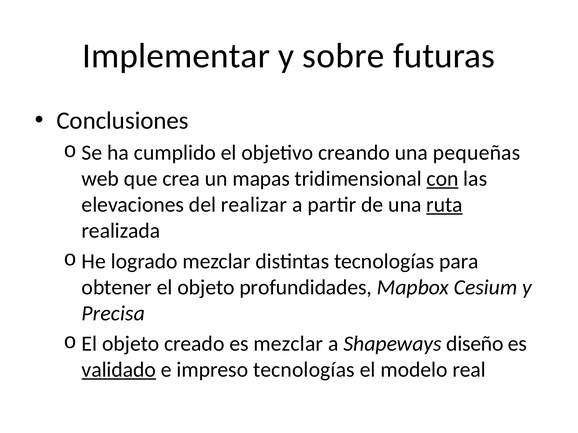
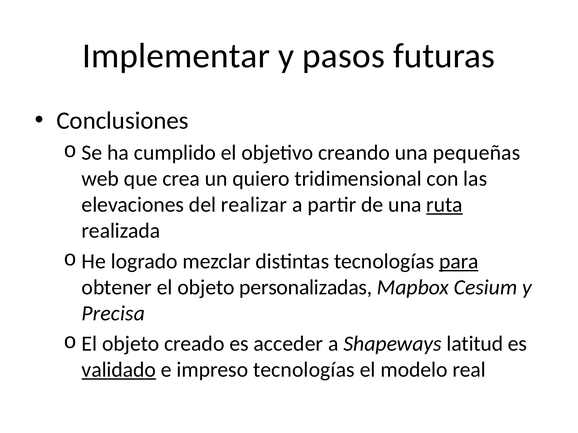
sobre: sobre -> pasos (343, 56)
mapas: mapas -> quiero (261, 179)
con underline: present -> none (443, 179)
para underline: none -> present (459, 262)
profundidades: profundidades -> personalizadas (306, 288)
es mezclar: mezclar -> acceder (288, 344)
diseño: diseño -> latitud (475, 344)
